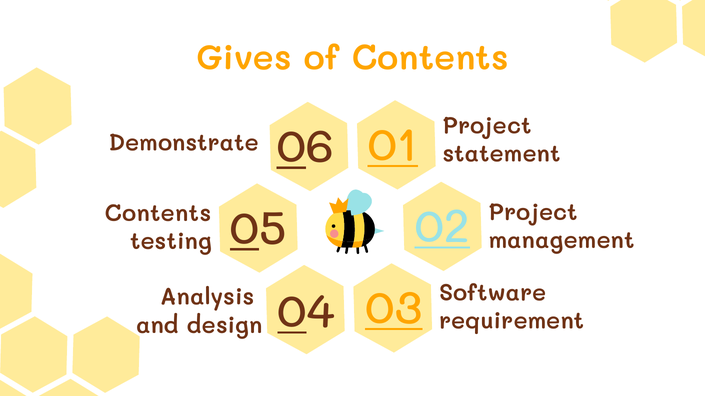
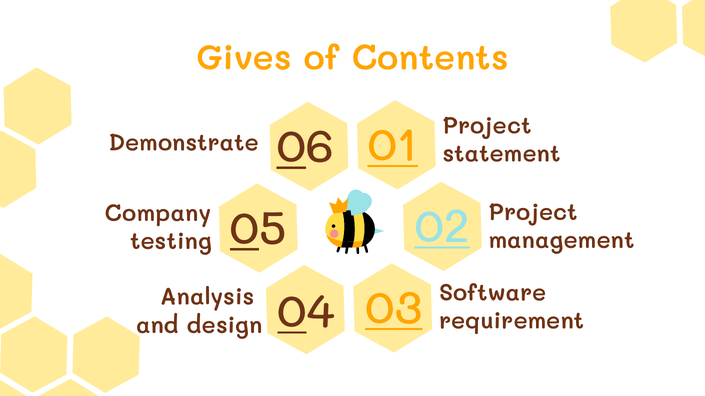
Contents: Contents -> Company (158, 214)
